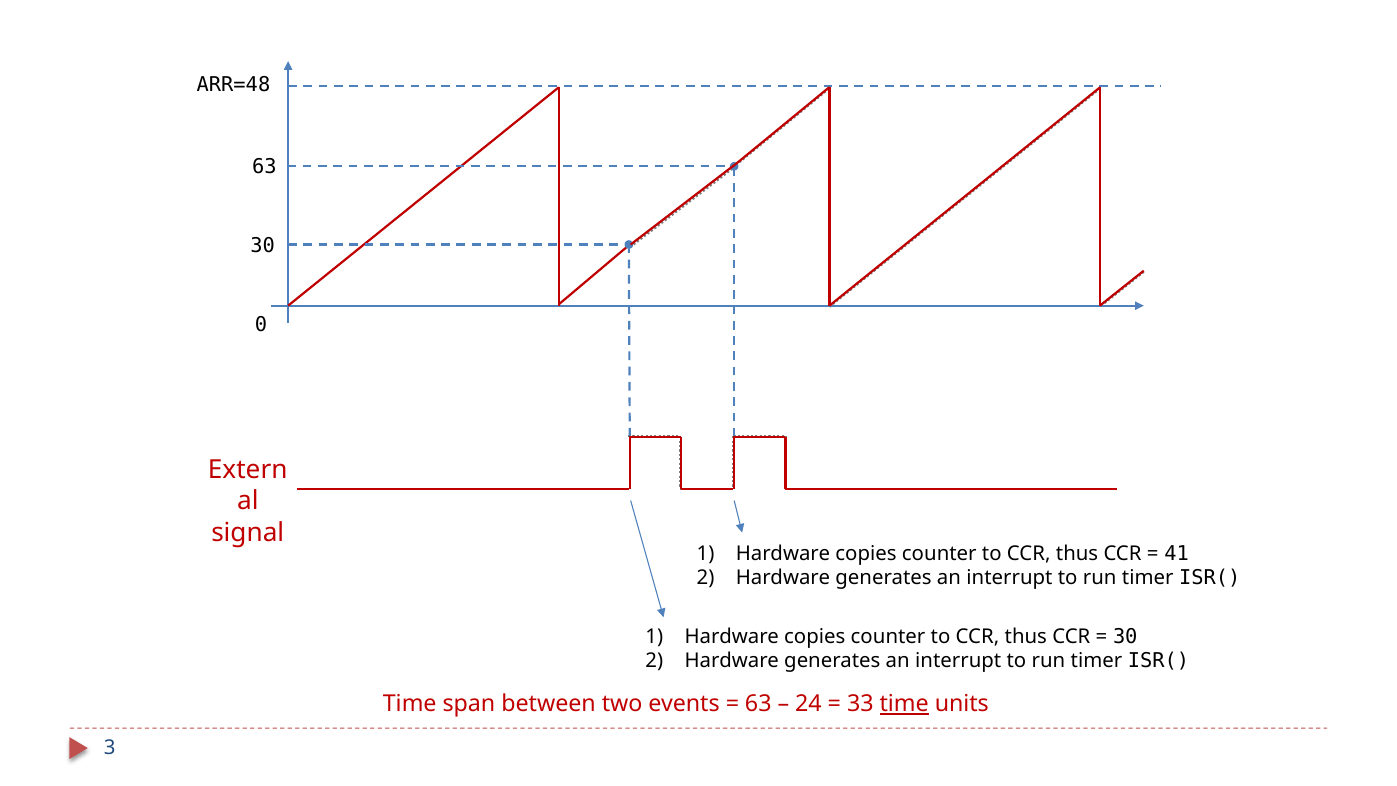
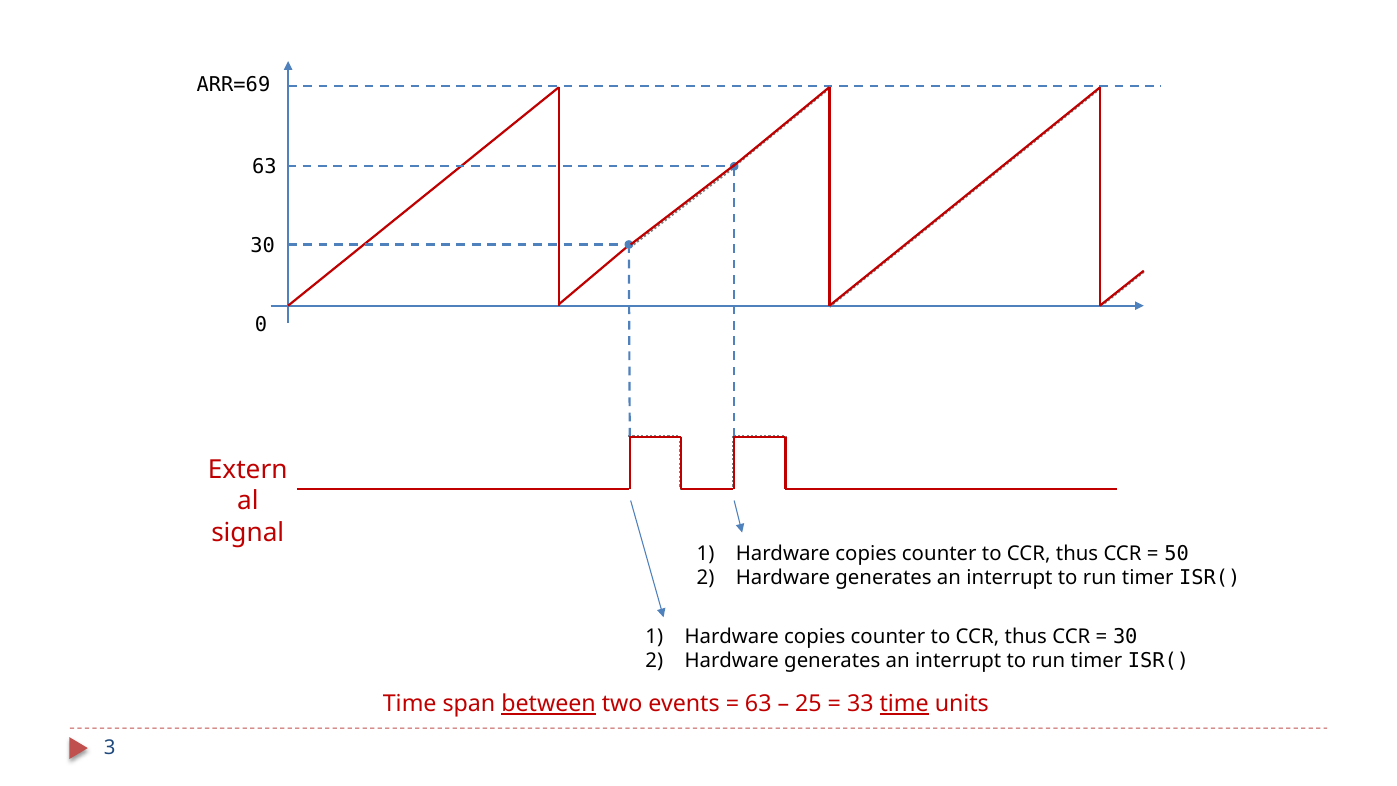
ARR=48: ARR=48 -> ARR=69 (233, 85)
41: 41 -> 50 (1177, 554)
between underline: none -> present (549, 704)
24: 24 -> 25 (808, 704)
